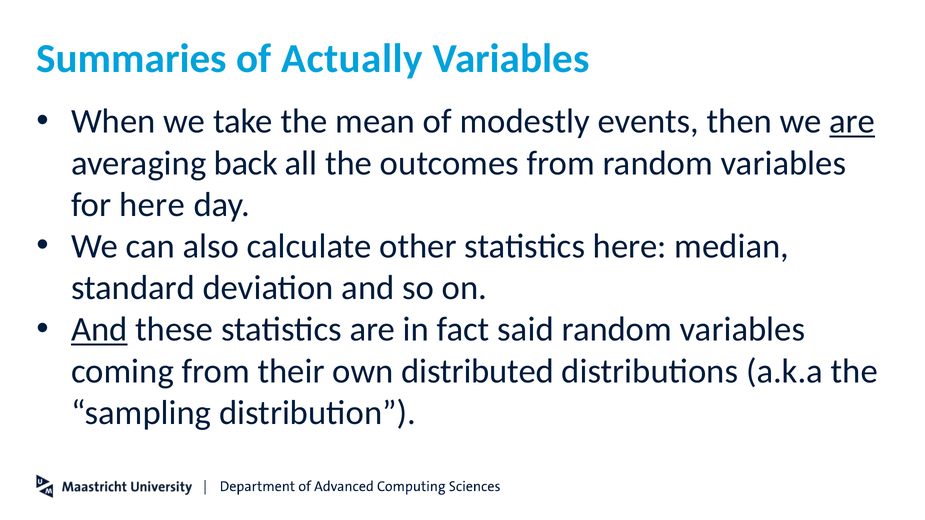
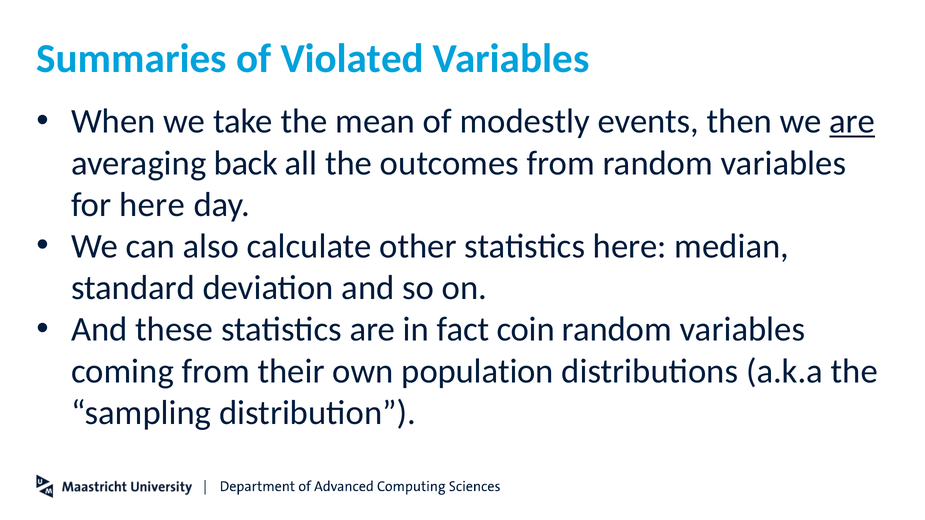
Actually: Actually -> Violated (352, 59)
And underline: present -> none (99, 330)
said: said -> coin (526, 330)
distributed: distributed -> population (478, 371)
